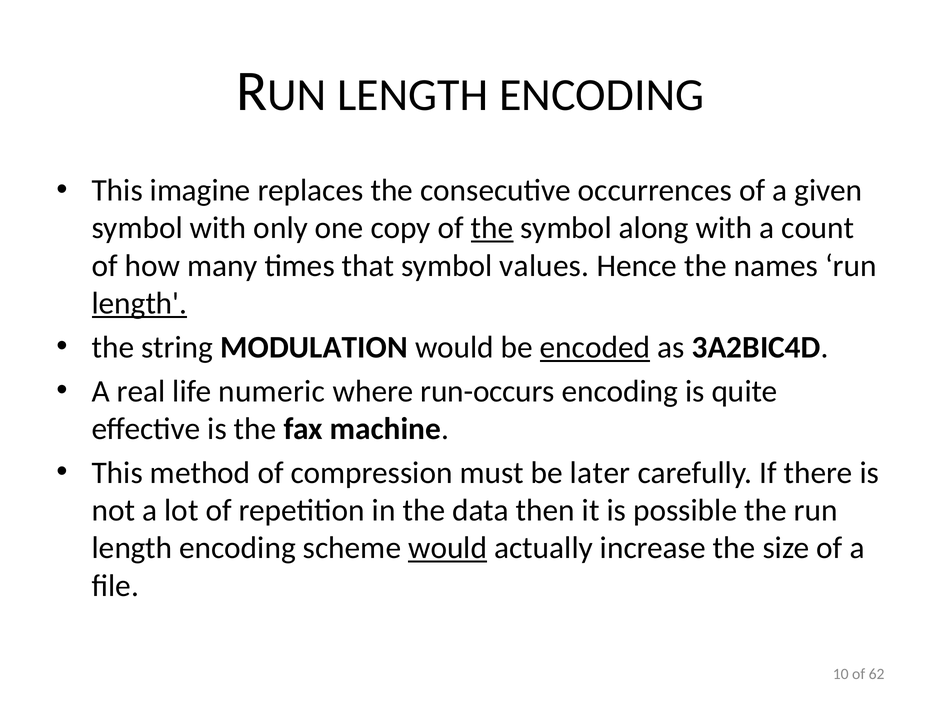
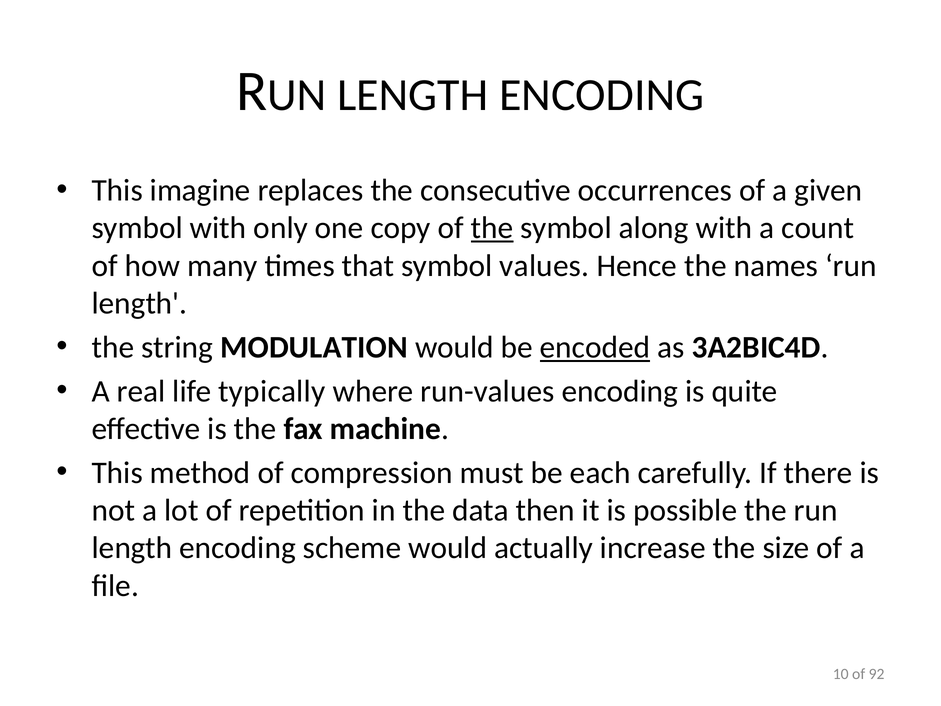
length underline: present -> none (139, 303)
numeric: numeric -> typically (272, 391)
run-occurs: run-occurs -> run-values (487, 391)
later: later -> each (600, 473)
would underline: present -> none (448, 548)
62: 62 -> 92 (877, 674)
